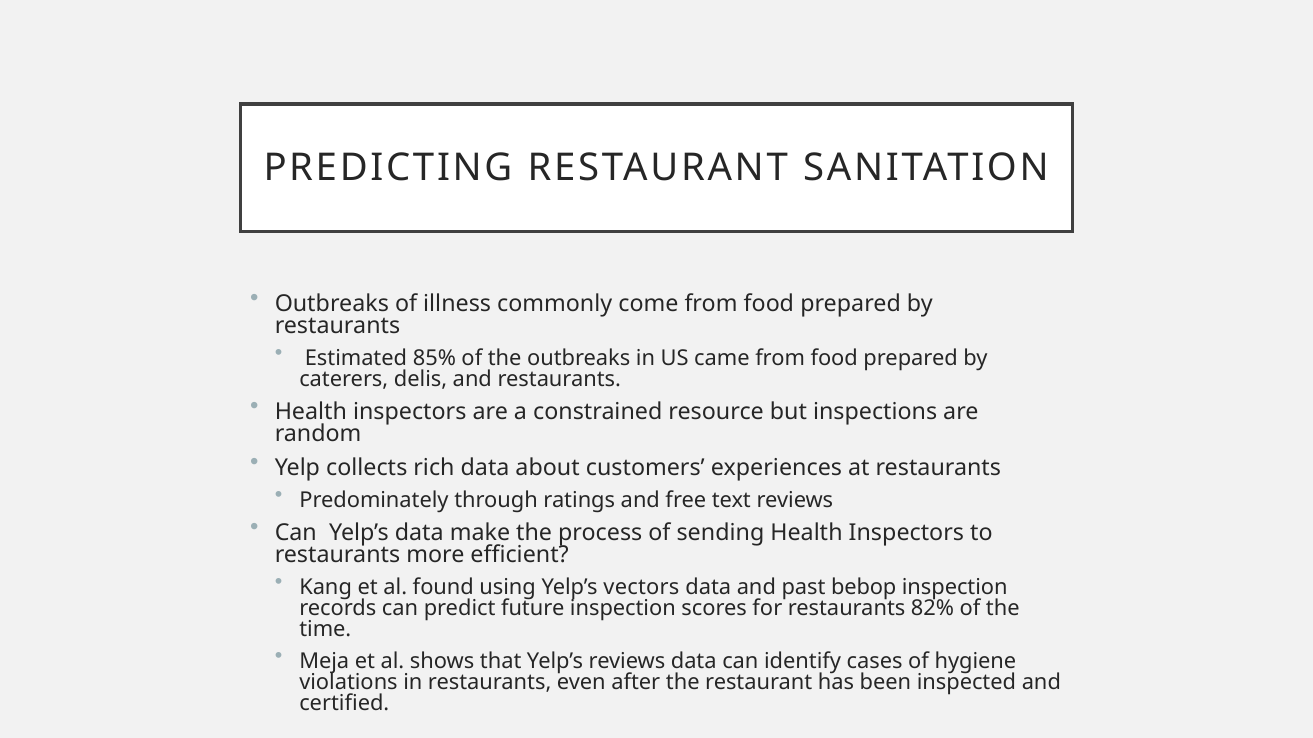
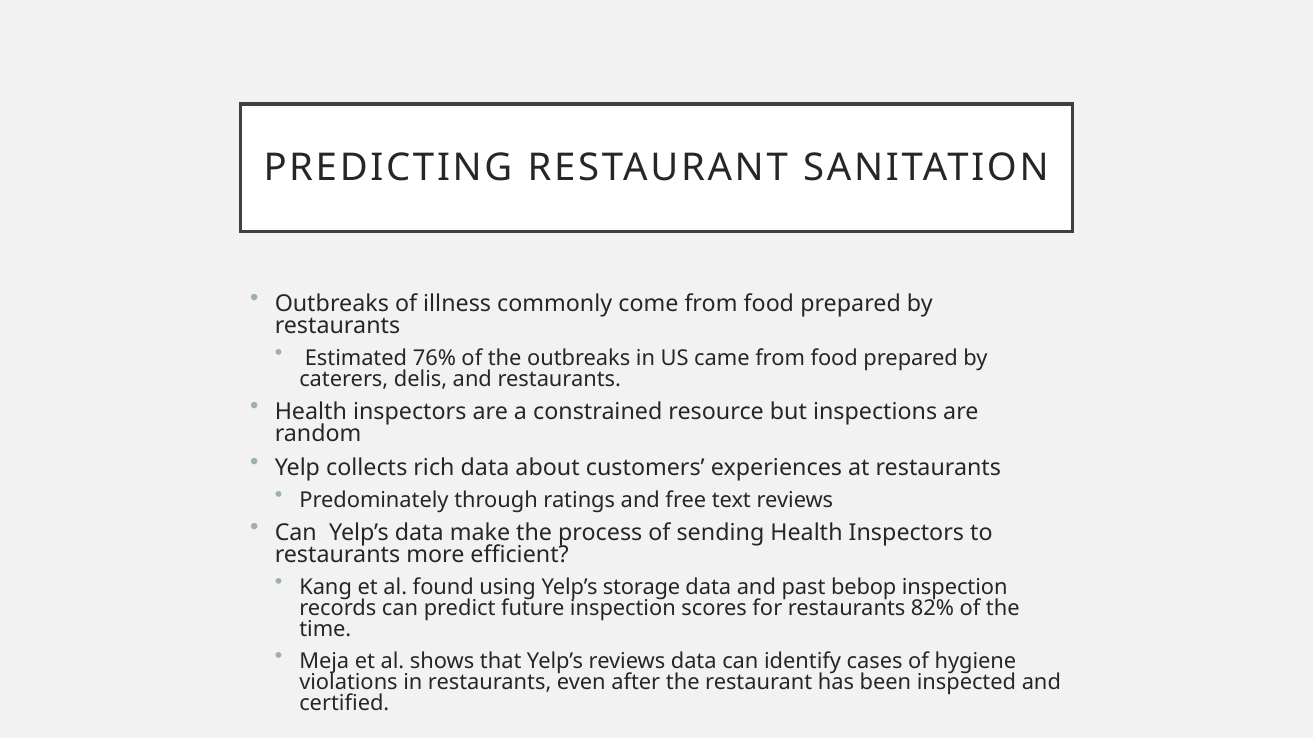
85%: 85% -> 76% (434, 358)
vectors: vectors -> storage (642, 588)
